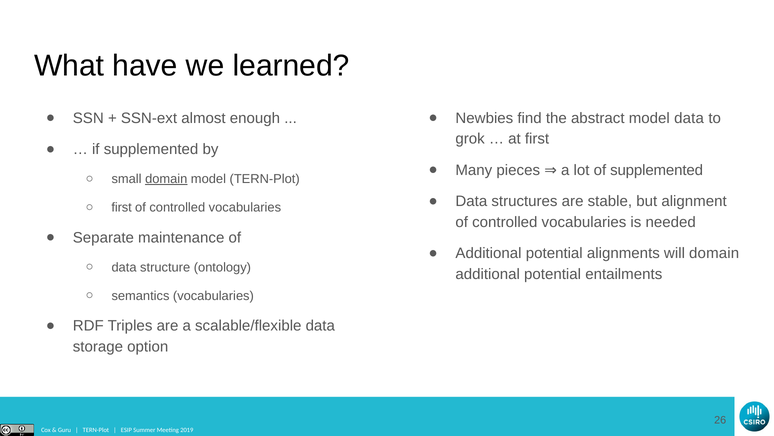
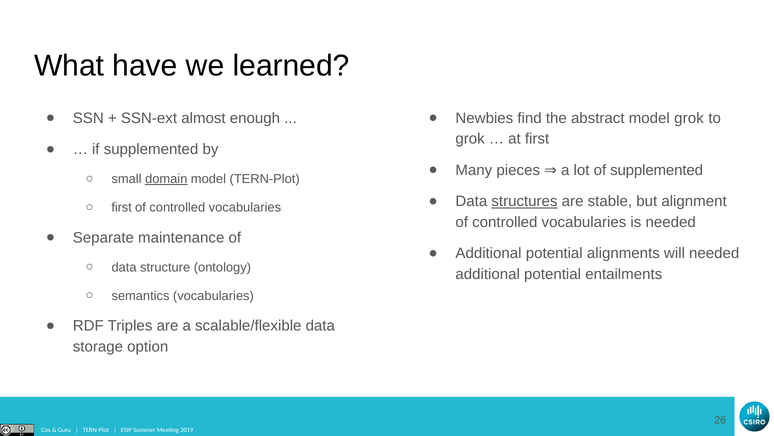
model data: data -> grok (689, 118)
structures underline: none -> present (524, 201)
will domain: domain -> needed (714, 253)
